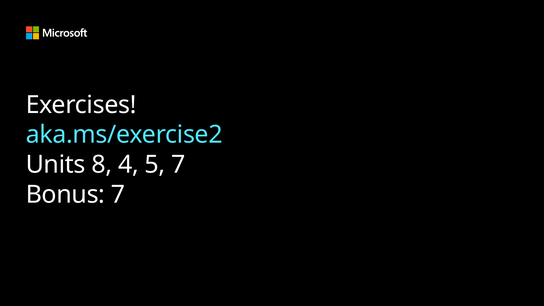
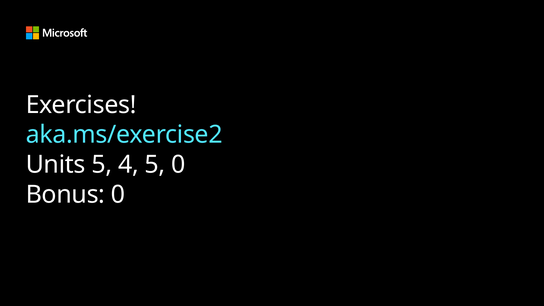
Units 8: 8 -> 5 (102, 165)
5 7: 7 -> 0 (178, 165)
Bonus 7: 7 -> 0 (118, 195)
